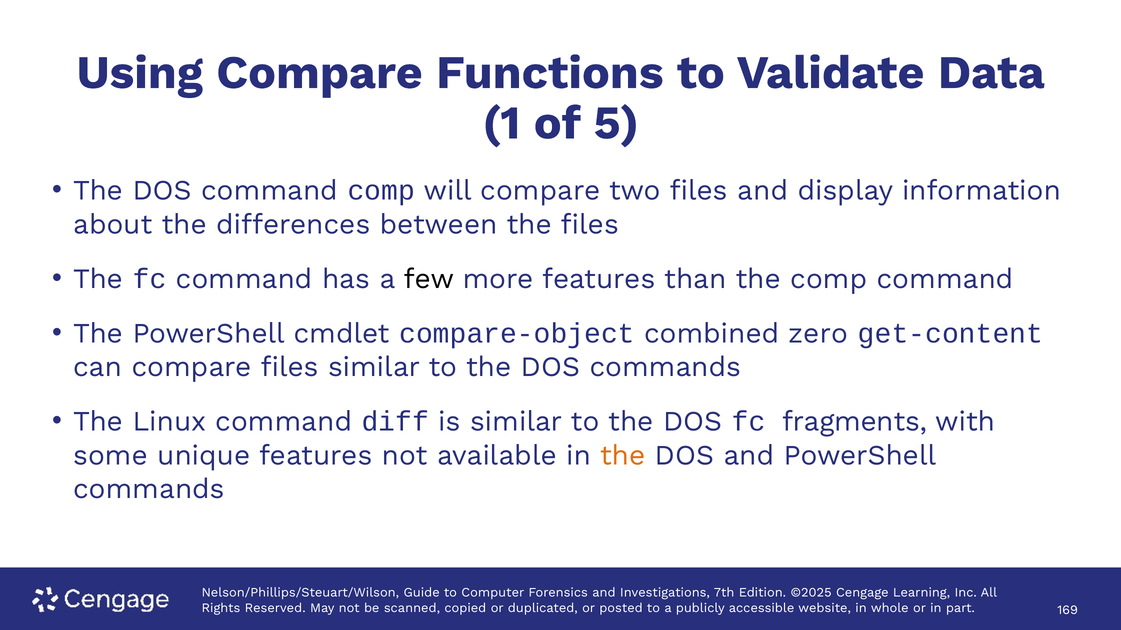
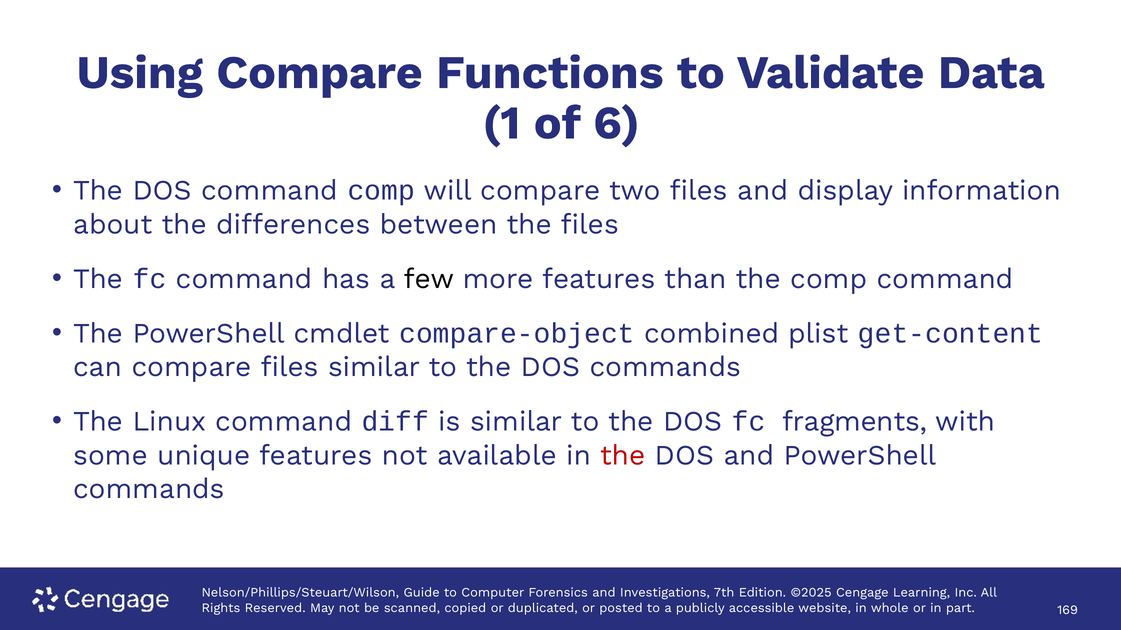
5: 5 -> 6 (616, 123)
zero: zero -> plist (818, 334)
the colour: orange -> red (623, 456)
